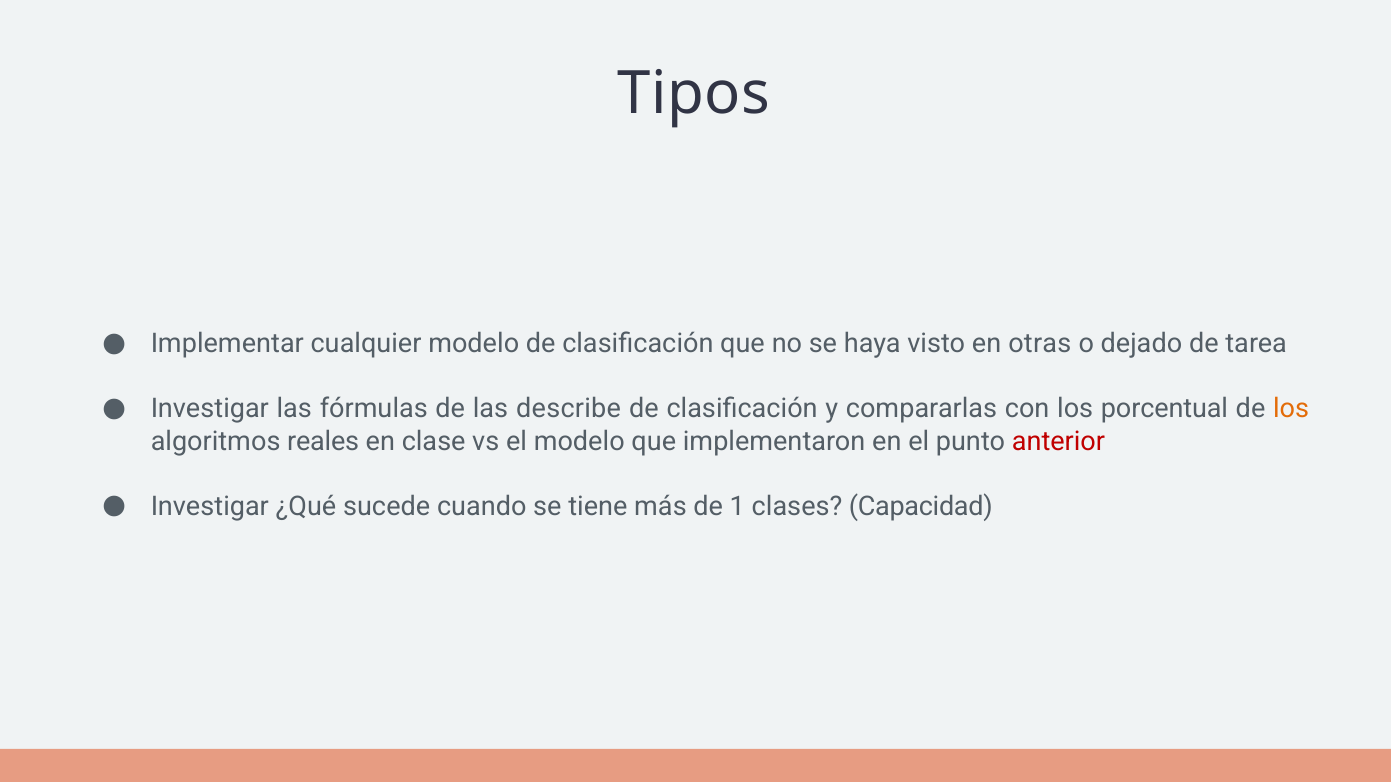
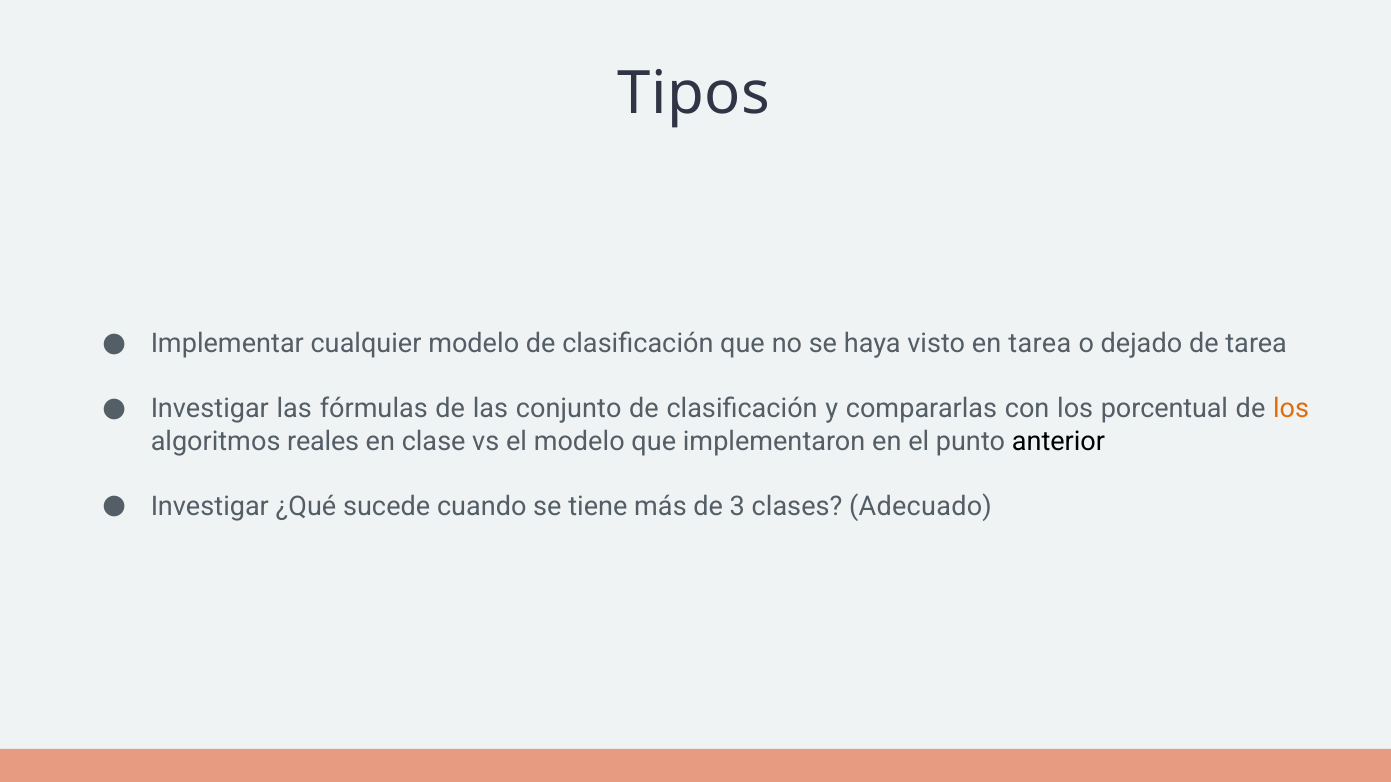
en otras: otras -> tarea (1040, 344)
describe: describe -> conjunto (569, 409)
anterior colour: red -> black (1058, 442)
1: 1 -> 3 (737, 507)
Capacidad: Capacidad -> Adecuado (921, 507)
